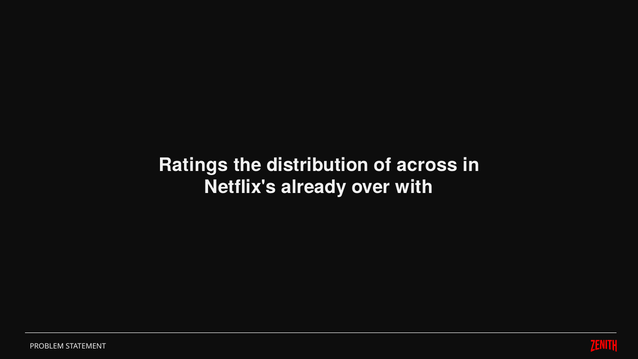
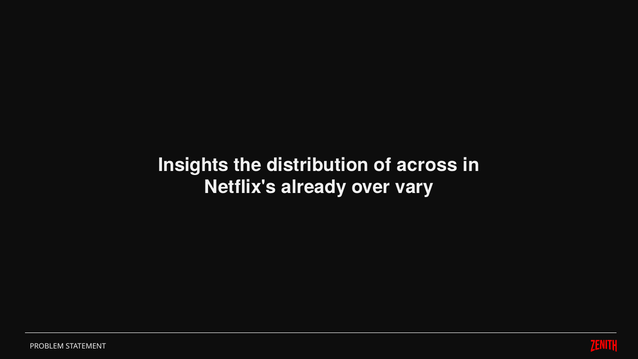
Ratings: Ratings -> Insights (193, 165)
with: with -> vary (414, 187)
